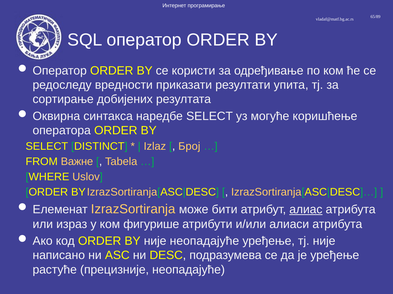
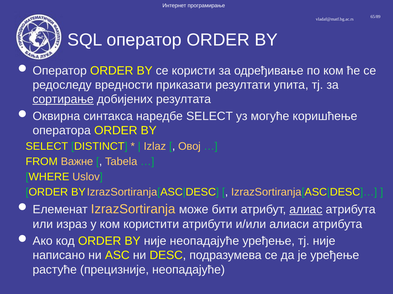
сортирање underline: none -> present (63, 100)
Број: Број -> Овој (189, 147)
фигурише: фигурише -> користити (151, 225)
